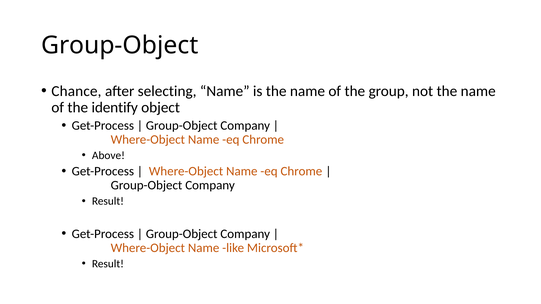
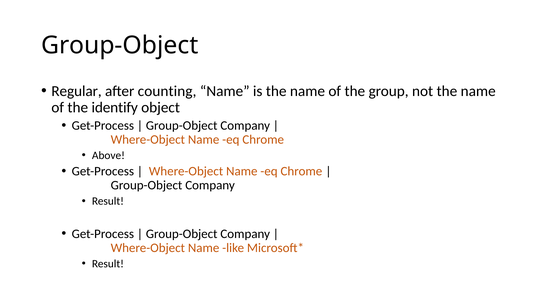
Chance: Chance -> Regular (77, 91)
selecting: selecting -> counting (167, 91)
